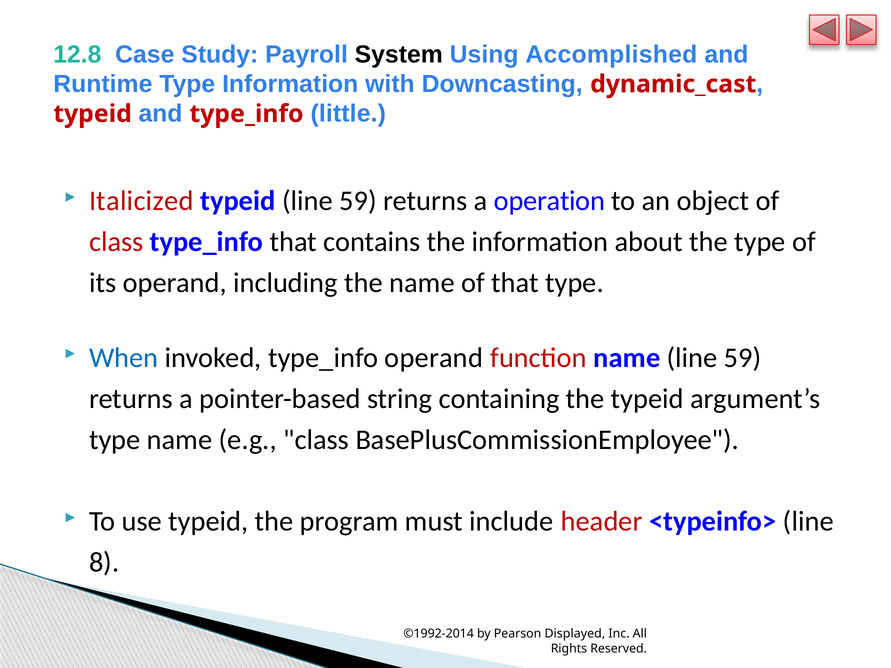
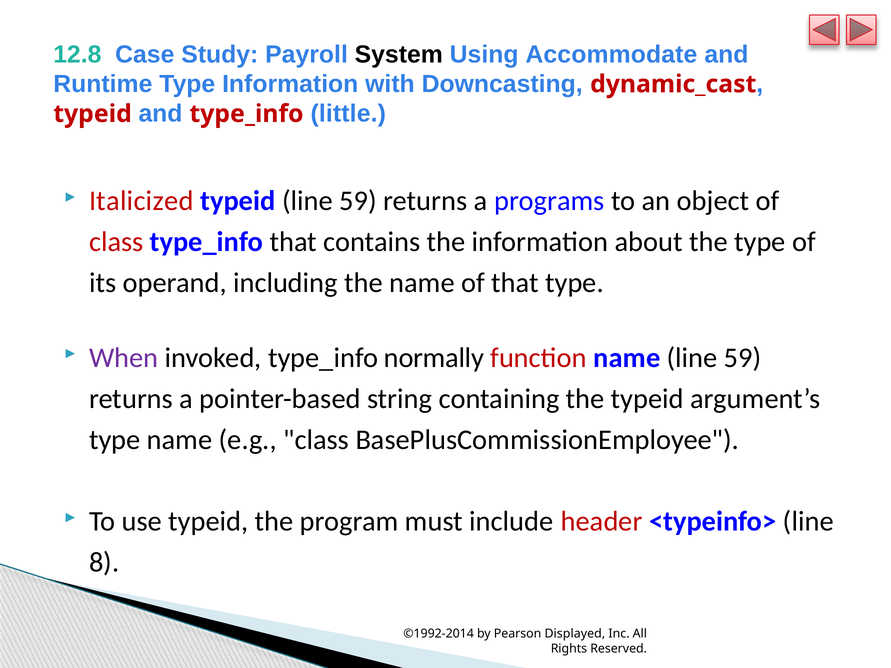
Accomplished: Accomplished -> Accommodate (611, 54)
operation: operation -> programs (549, 201)
When colour: blue -> purple (124, 358)
type_info operand: operand -> normally (434, 358)
